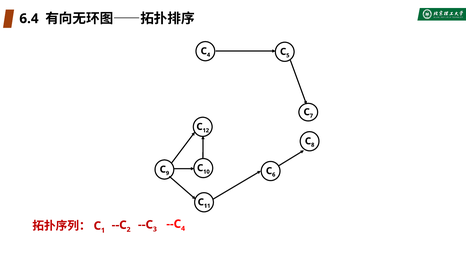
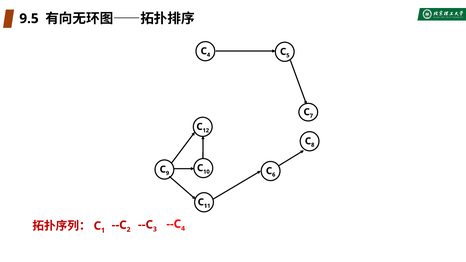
6.4: 6.4 -> 9.5 (29, 19)
